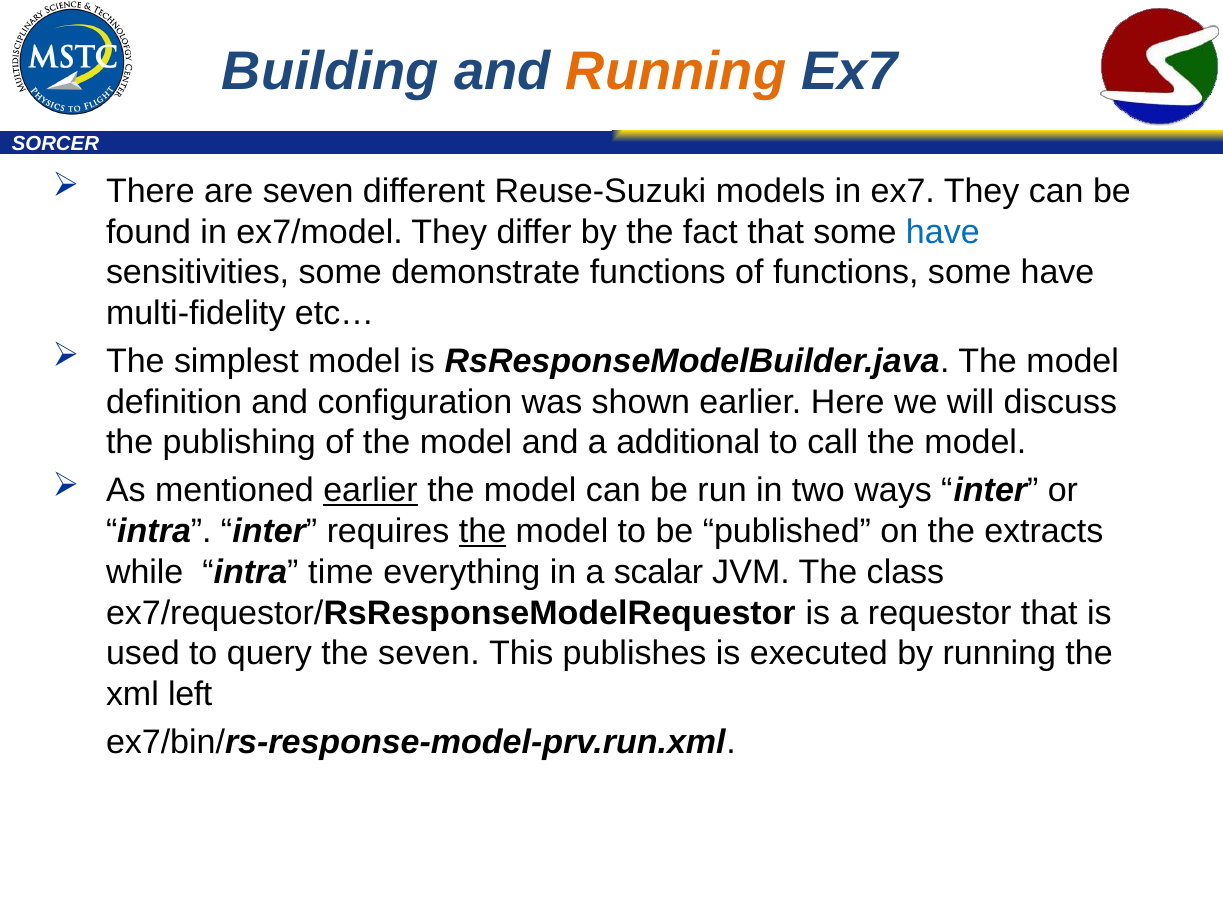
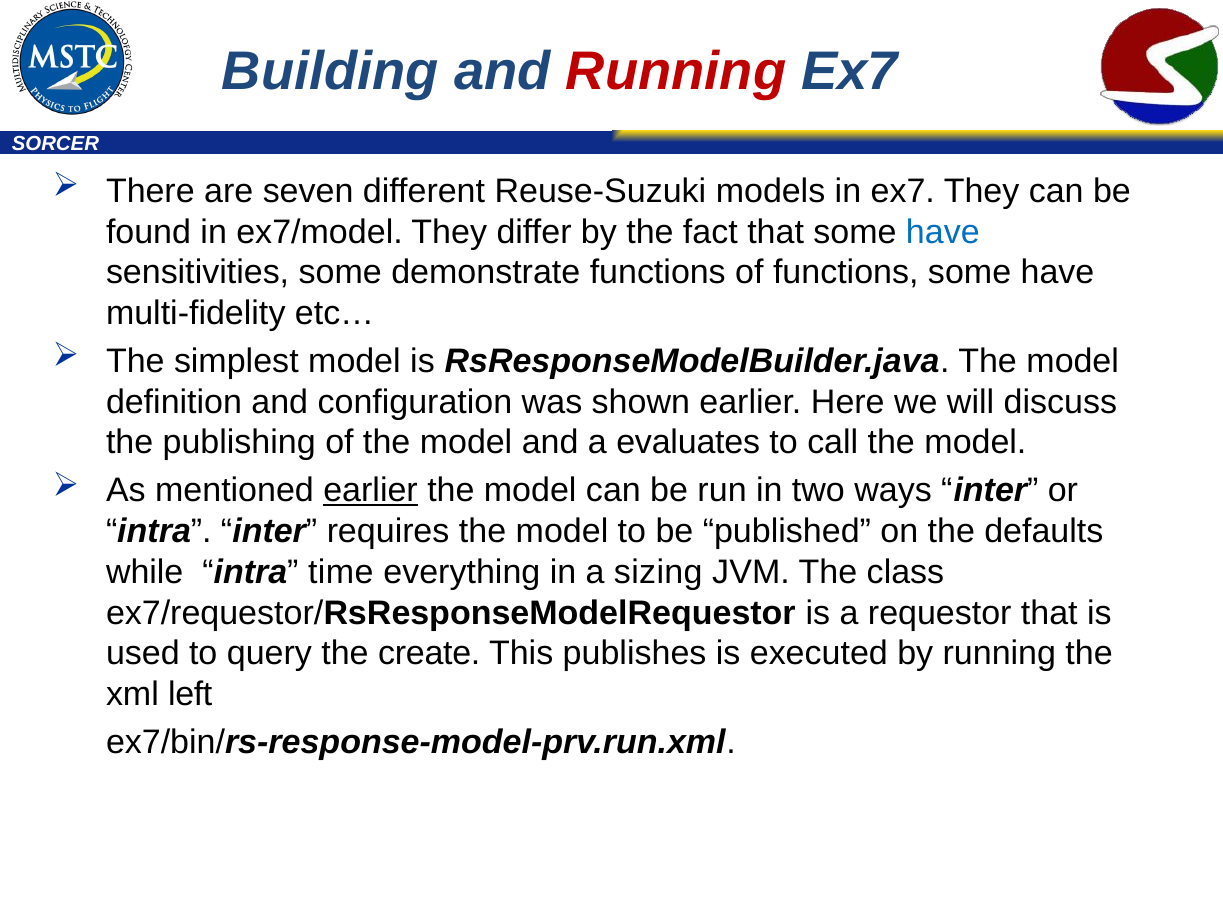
Running colour: orange -> red (676, 71)
additional: additional -> evaluates (688, 443)
the underline: present -> none (483, 531)
extracts: extracts -> defaults (1044, 531)
scalar: scalar -> sizing (658, 572)
the seven: seven -> create (429, 654)
